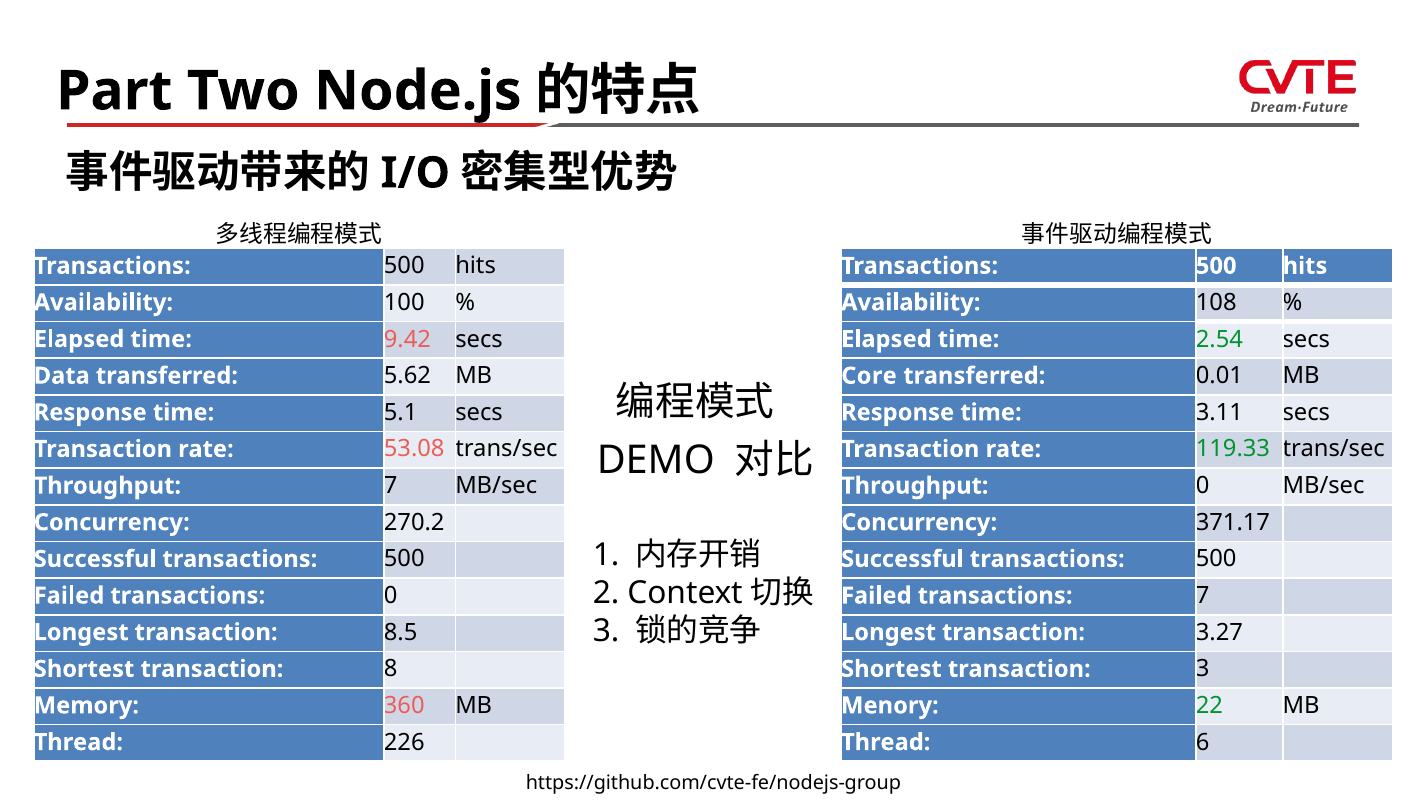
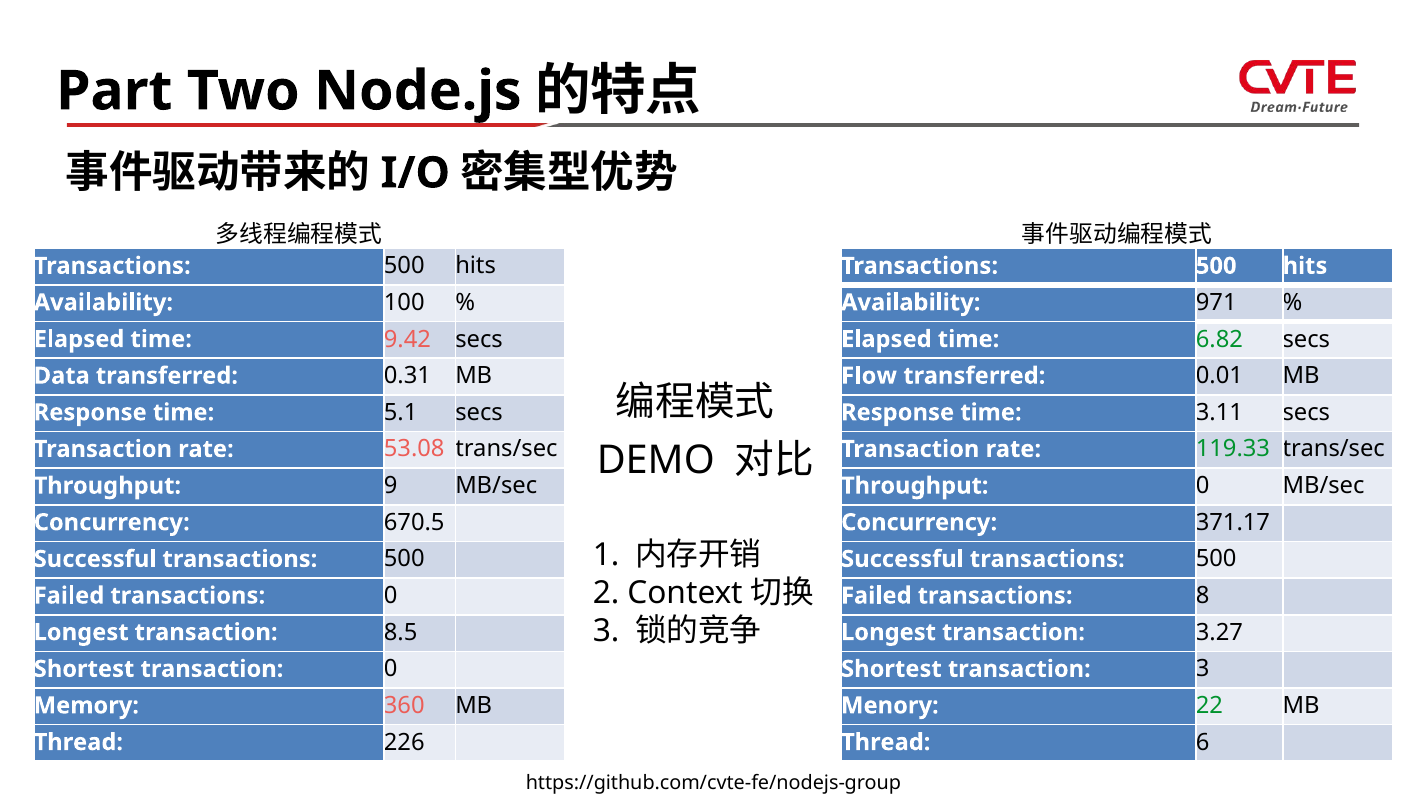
108: 108 -> 971 (1216, 302)
2.54: 2.54 -> 6.82 (1219, 339)
5.62: 5.62 -> 0.31 (407, 376)
Core: Core -> Flow (869, 376)
Throughput 7: 7 -> 9 (391, 486)
270.2: 270.2 -> 670.5 (414, 522)
transactions 7: 7 -> 8 (1203, 595)
transaction 8: 8 -> 0 (391, 669)
